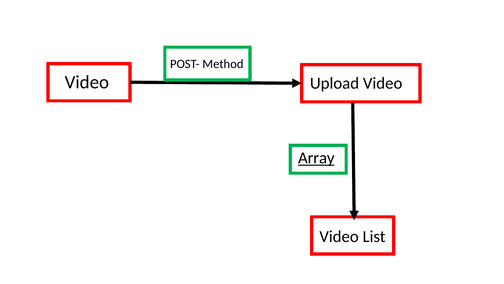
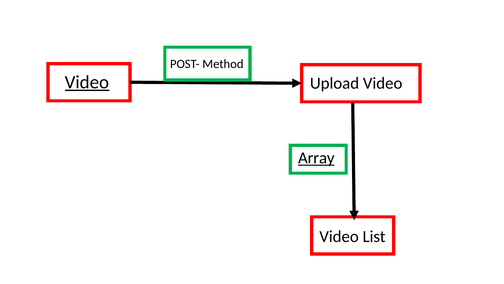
Video underline: none -> present (87, 82)
